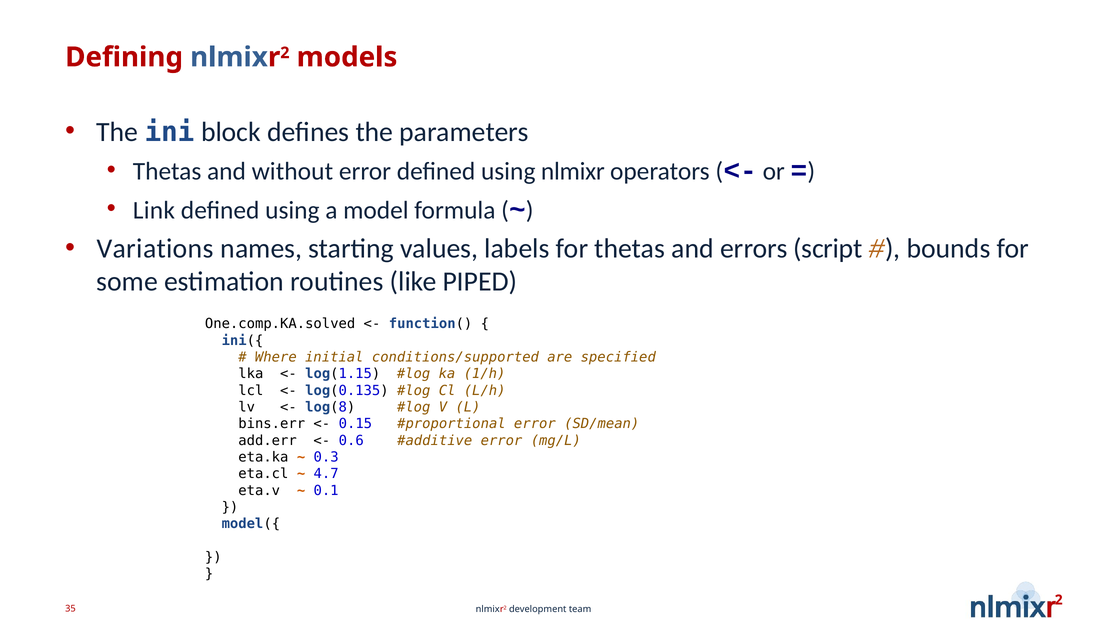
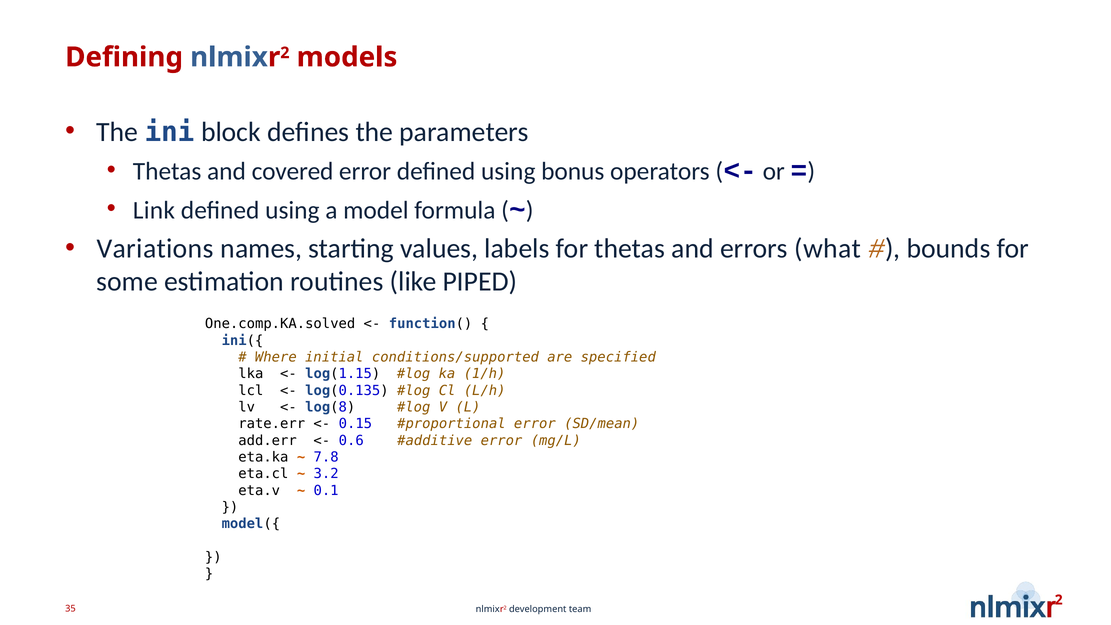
without: without -> covered (293, 171)
using nlmixr: nlmixr -> bonus (573, 171)
script: script -> what (828, 248)
bins.err: bins.err -> rate.err (272, 424)
0.3: 0.3 -> 7.8 (326, 457)
4.7: 4.7 -> 3.2 (326, 474)
